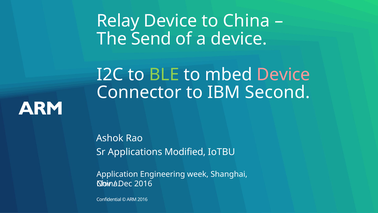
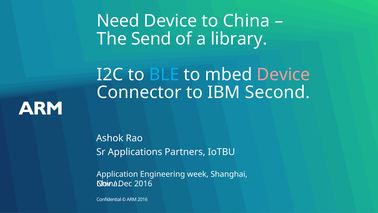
Relay: Relay -> Need (118, 21)
a device: device -> library (239, 39)
BLE colour: light green -> light blue (164, 74)
Modified: Modified -> Partners (185, 152)
